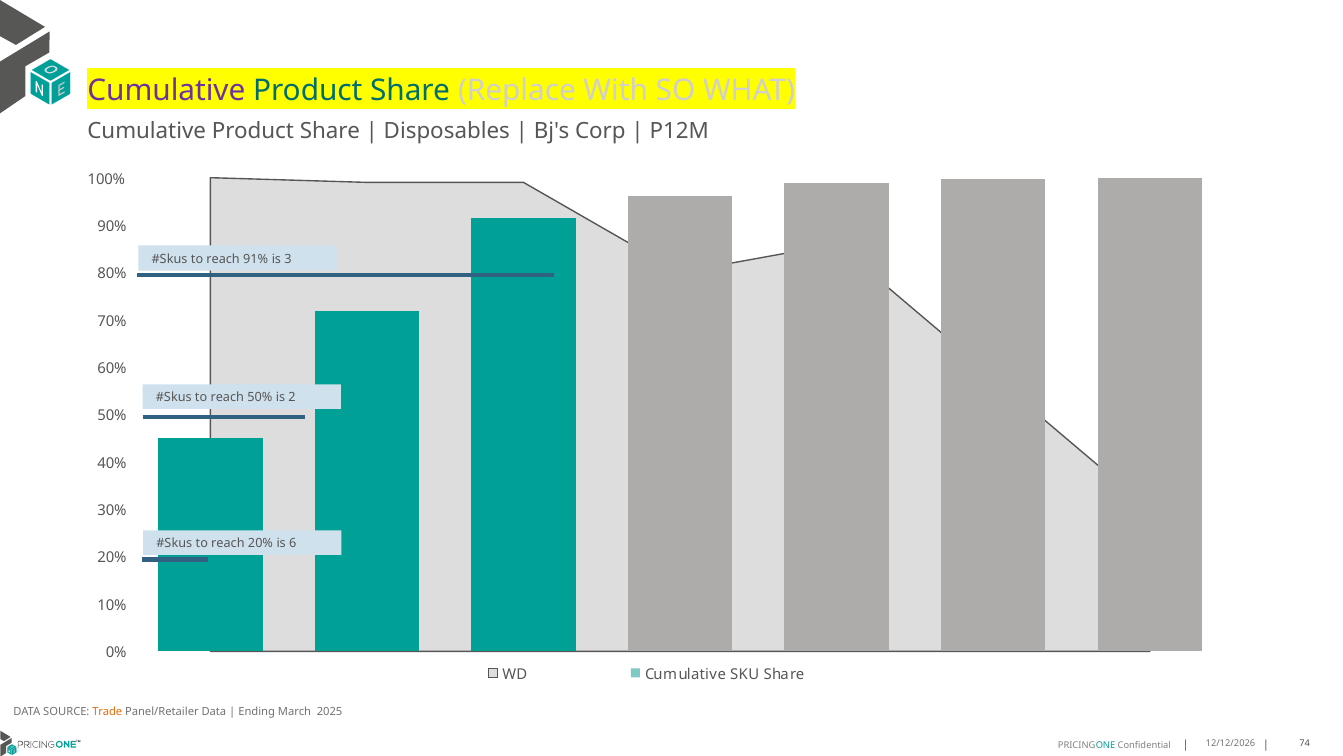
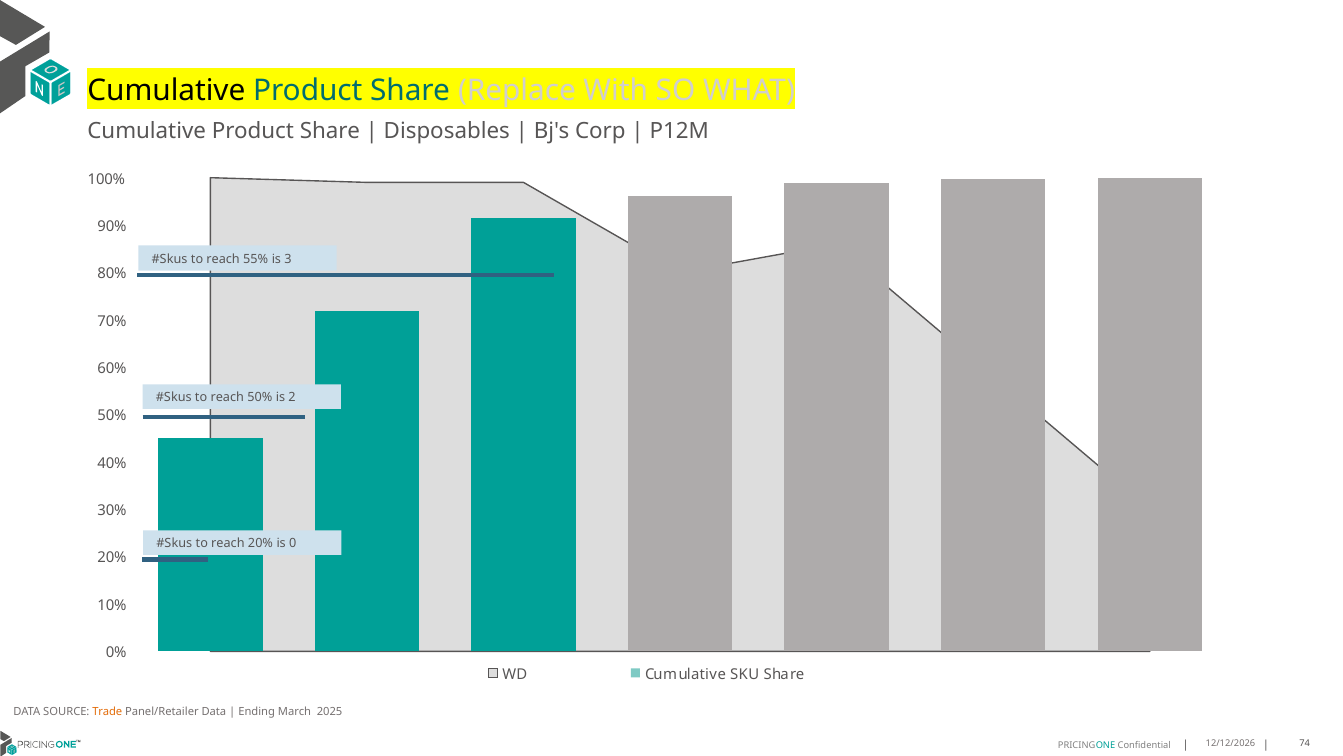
Cumulative colour: purple -> black (166, 90)
91%: 91% -> 55% (256, 259)
6: 6 -> 0 (293, 543)
